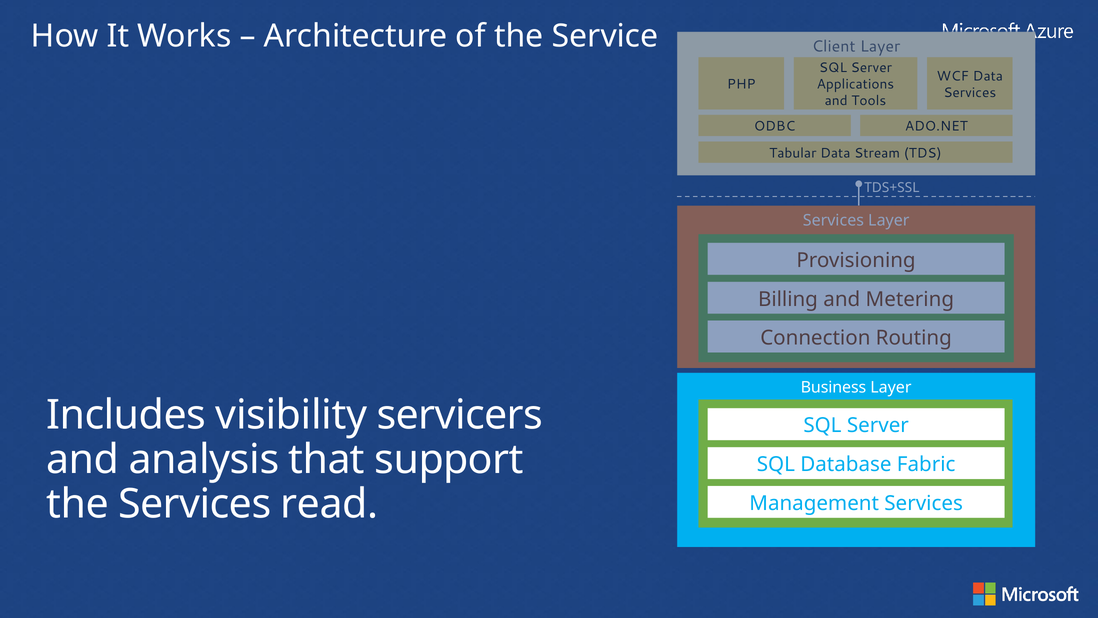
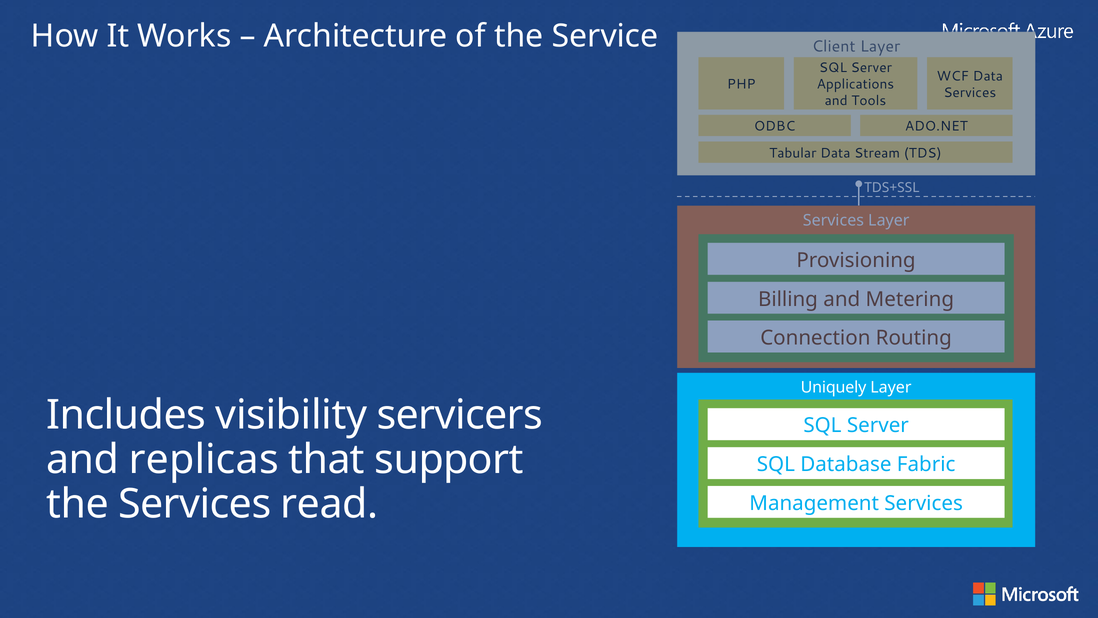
Business: Business -> Uniquely (833, 387)
analysis: analysis -> replicas (204, 459)
